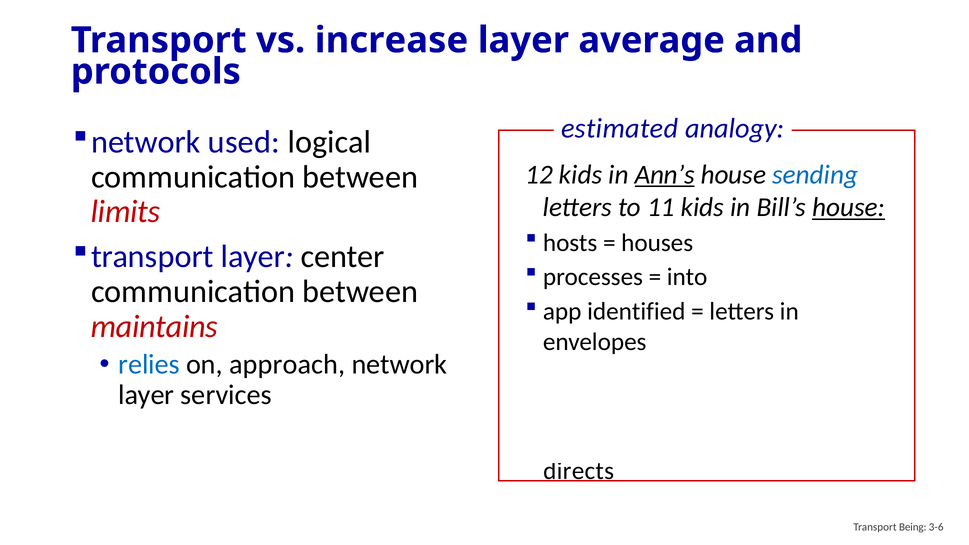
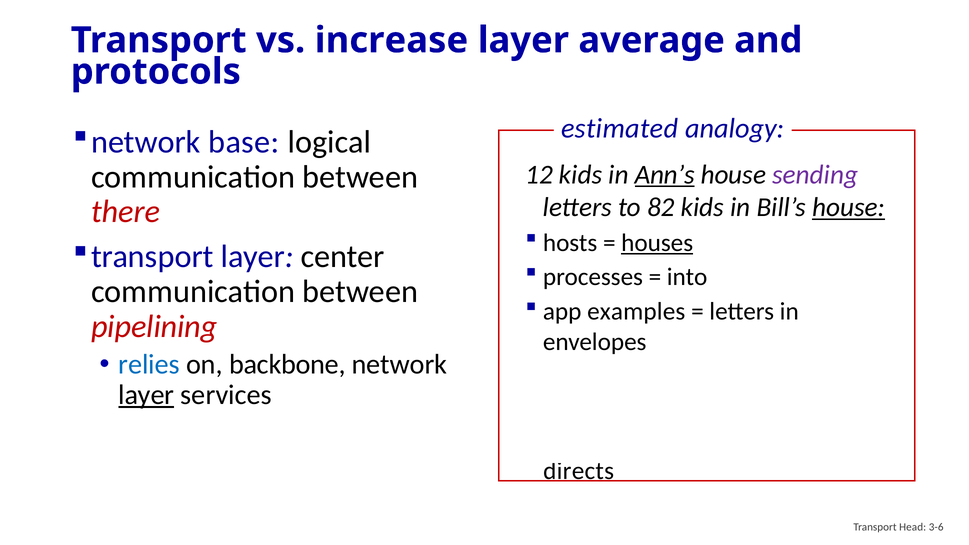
used: used -> base (244, 142)
sending colour: blue -> purple (815, 175)
11: 11 -> 82 (661, 207)
limits: limits -> there (125, 212)
houses underline: none -> present (657, 243)
identified: identified -> examples (636, 311)
maintains: maintains -> pipelining (154, 327)
approach: approach -> backbone (287, 364)
layer underline: none -> present (146, 395)
Being: Being -> Head (913, 527)
